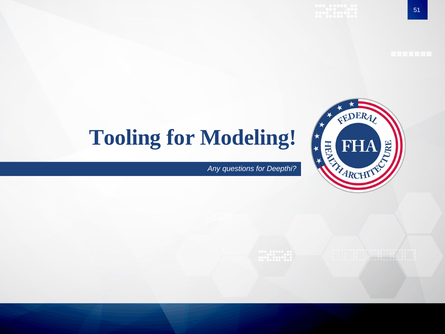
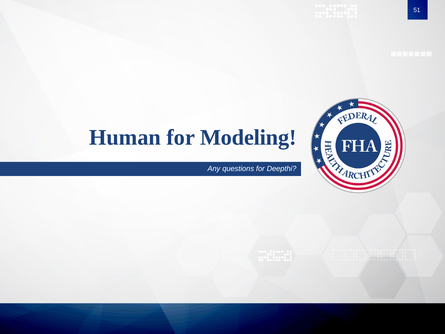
Tooling: Tooling -> Human (125, 137)
